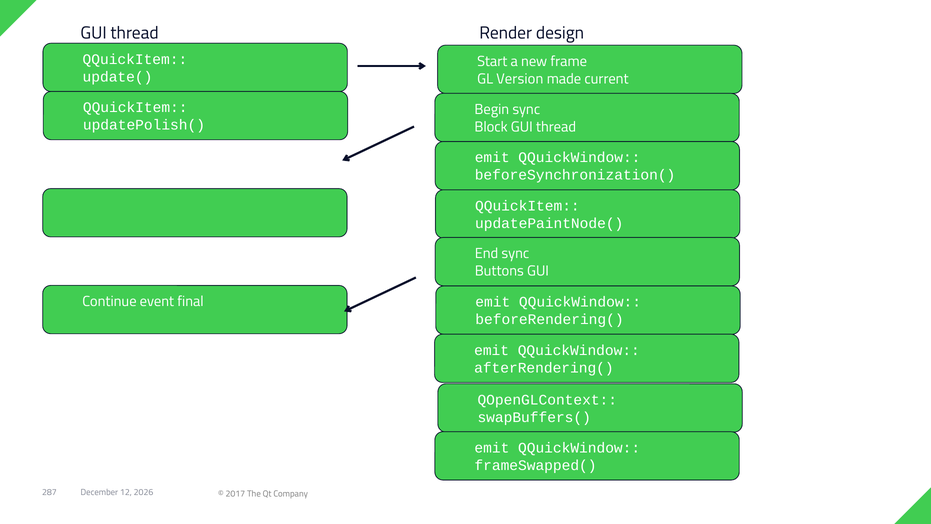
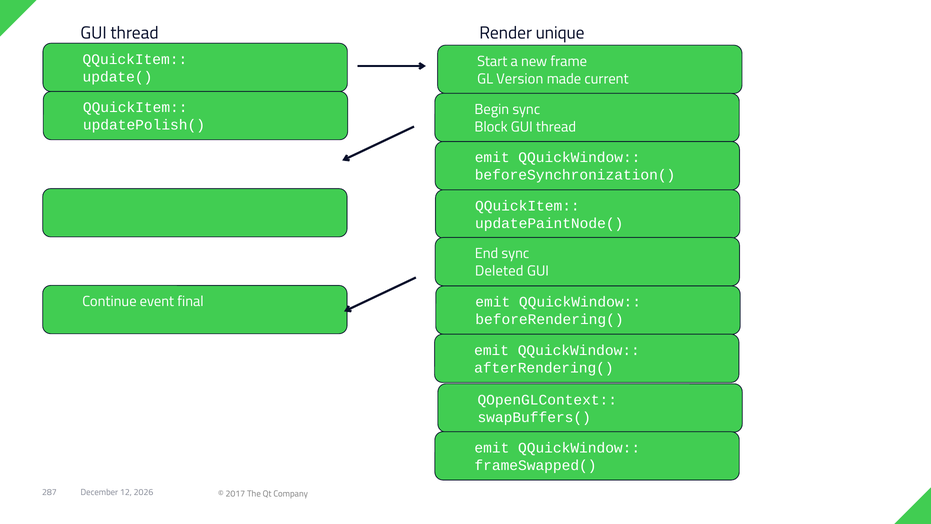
design: design -> unique (560, 33)
Buttons: Buttons -> Deleted (499, 271)
